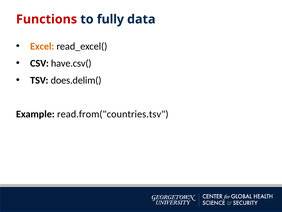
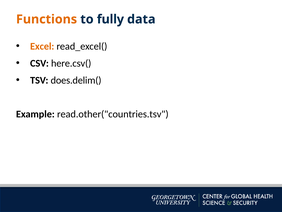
Functions colour: red -> orange (47, 19)
have.csv(: have.csv( -> here.csv( (71, 63)
read.from("countries.tsv: read.from("countries.tsv -> read.other("countries.tsv (113, 114)
